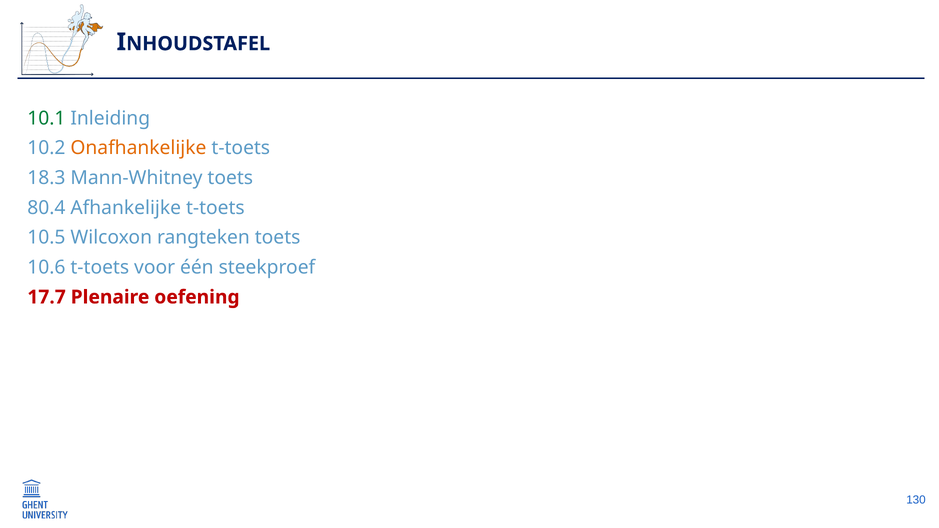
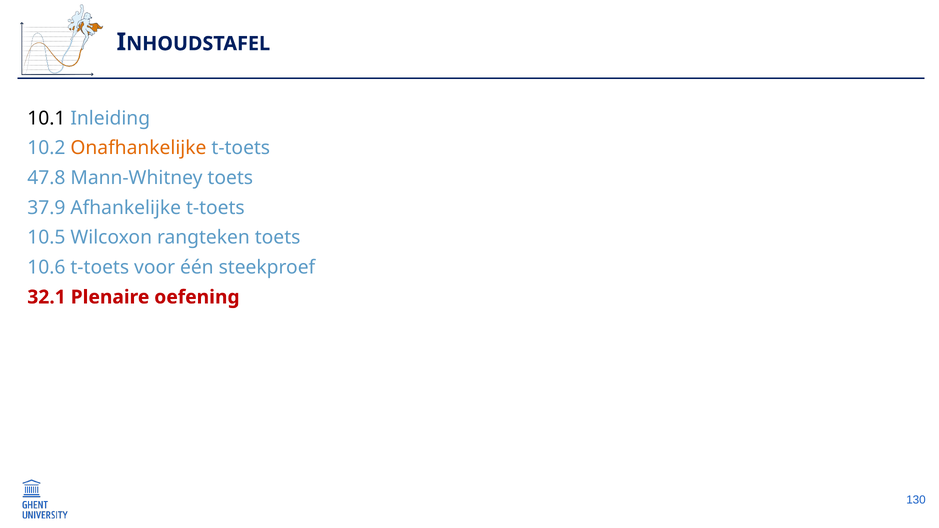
10.1 colour: green -> black (46, 118)
18.3: 18.3 -> 47.8 (46, 178)
80.4: 80.4 -> 37.9 (46, 208)
17.7: 17.7 -> 32.1 (47, 297)
